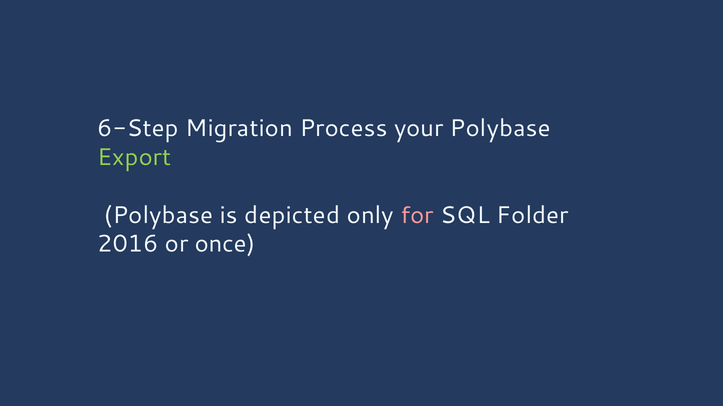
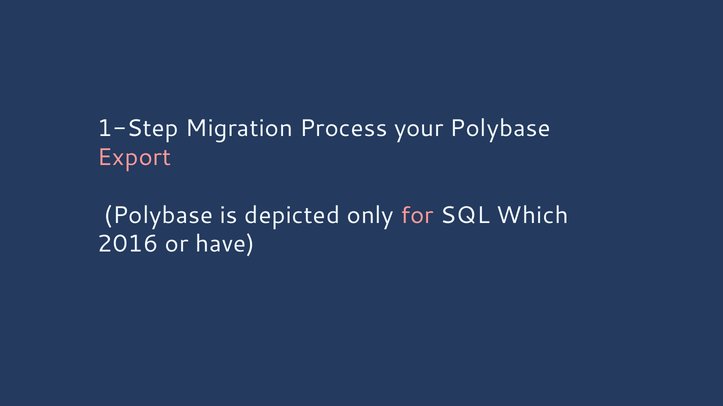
6-Step: 6-Step -> 1-Step (138, 129)
Export colour: light green -> pink (134, 158)
Folder: Folder -> Which (533, 215)
once: once -> have (225, 244)
